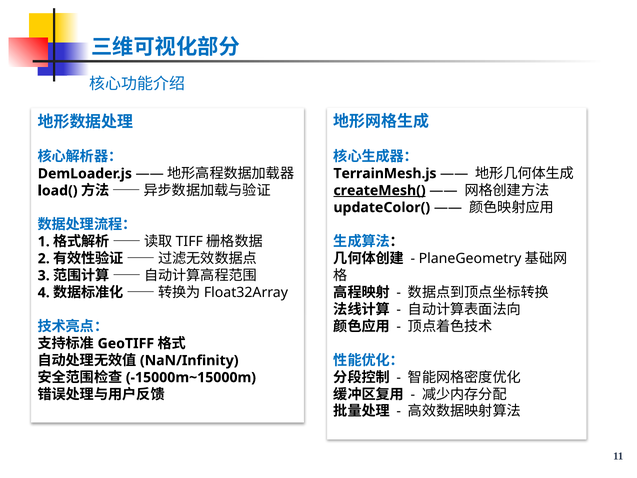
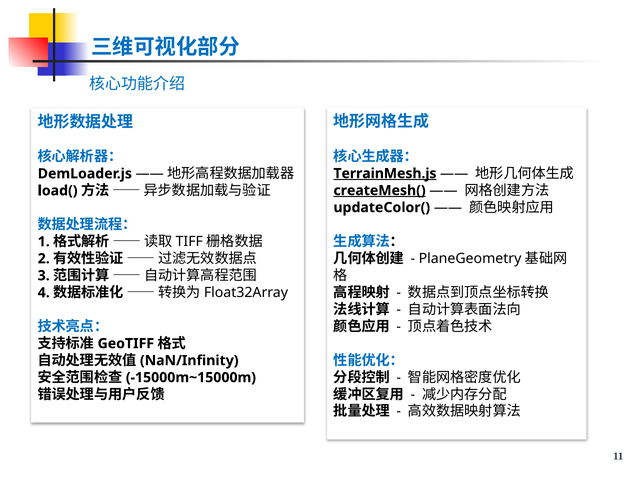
TerrainMesh.js underline: none -> present (385, 173)
